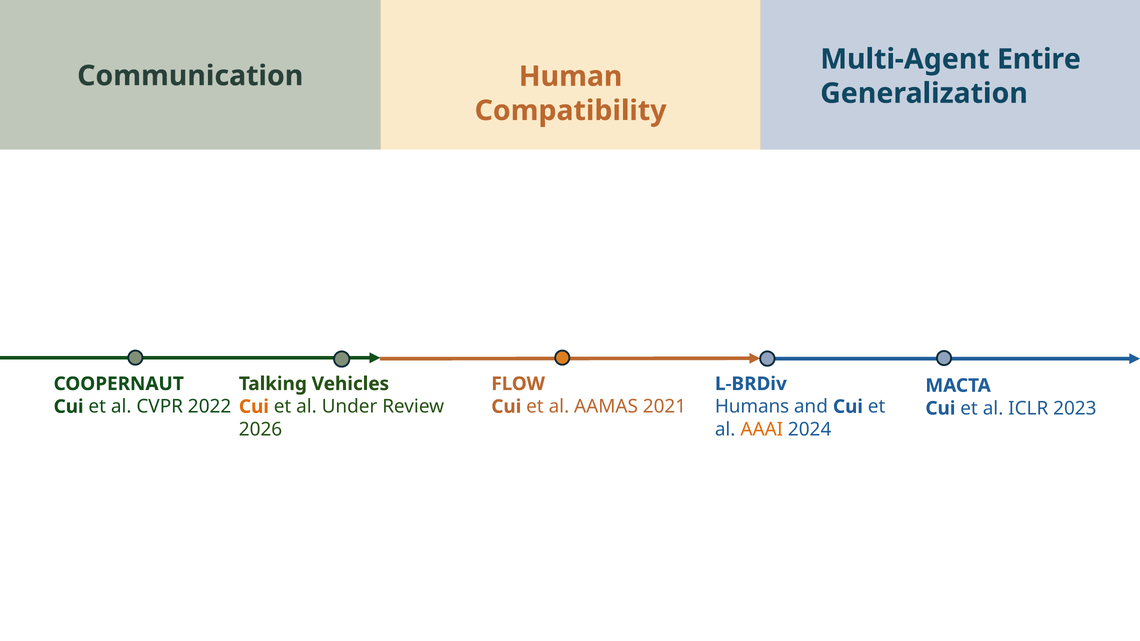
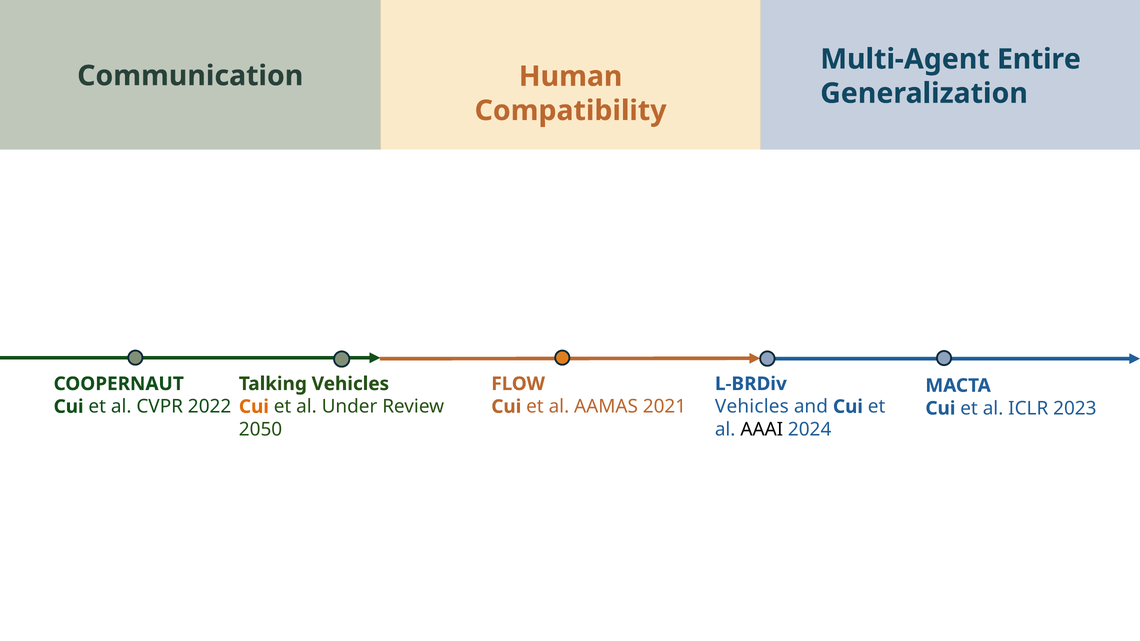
Humans: Humans -> Vehicles (752, 407)
2026: 2026 -> 2050 (261, 430)
AAAI colour: orange -> black (762, 430)
